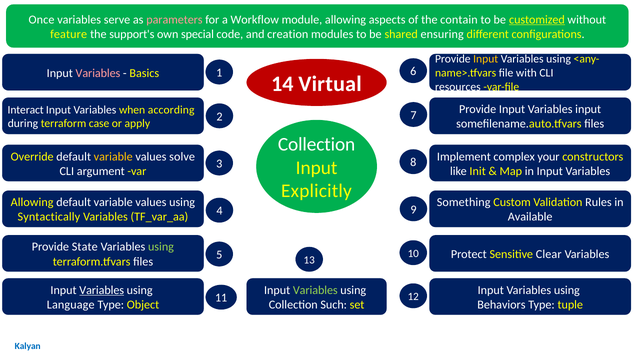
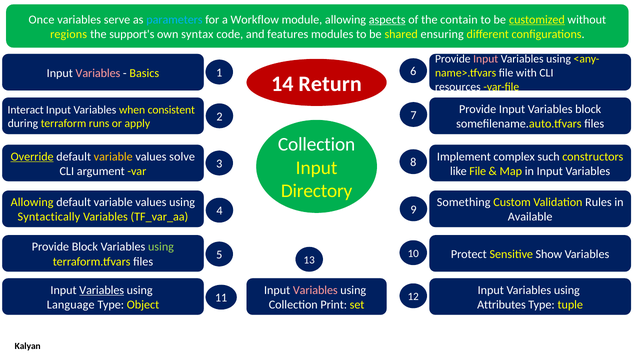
parameters colour: pink -> light blue (174, 20)
aspects underline: none -> present (387, 20)
feature: feature -> regions (69, 34)
special: special -> syntax (197, 34)
creation: creation -> features (288, 34)
Input colour: yellow -> pink (486, 59)
Virtual: Virtual -> Return (330, 84)
Variables input: input -> block (588, 109)
according: according -> consistent (171, 110)
case: case -> runs (99, 124)
Override underline: none -> present (32, 157)
your: your -> such (549, 157)
like Init: Init -> File (478, 171)
Explicitly: Explicitly -> Directory (317, 191)
Provide State: State -> Block (85, 247)
Clear: Clear -> Show (549, 254)
Variables colour: light green -> pink (315, 290)
Such: Such -> Print (334, 305)
Behaviors: Behaviors -> Attributes (501, 305)
Kalyan colour: blue -> black (28, 346)
